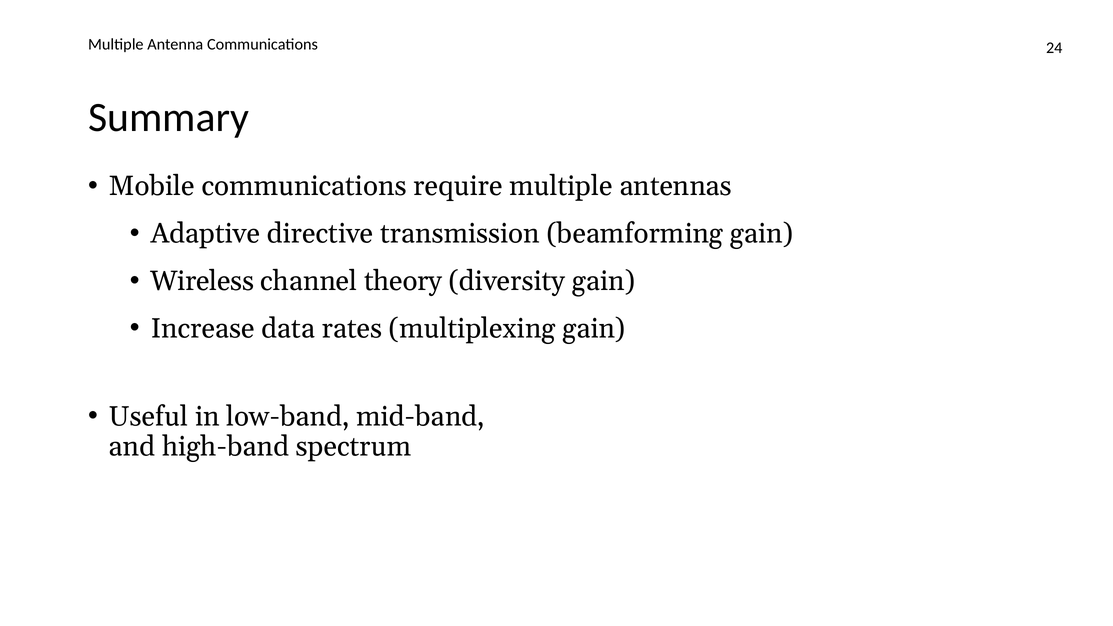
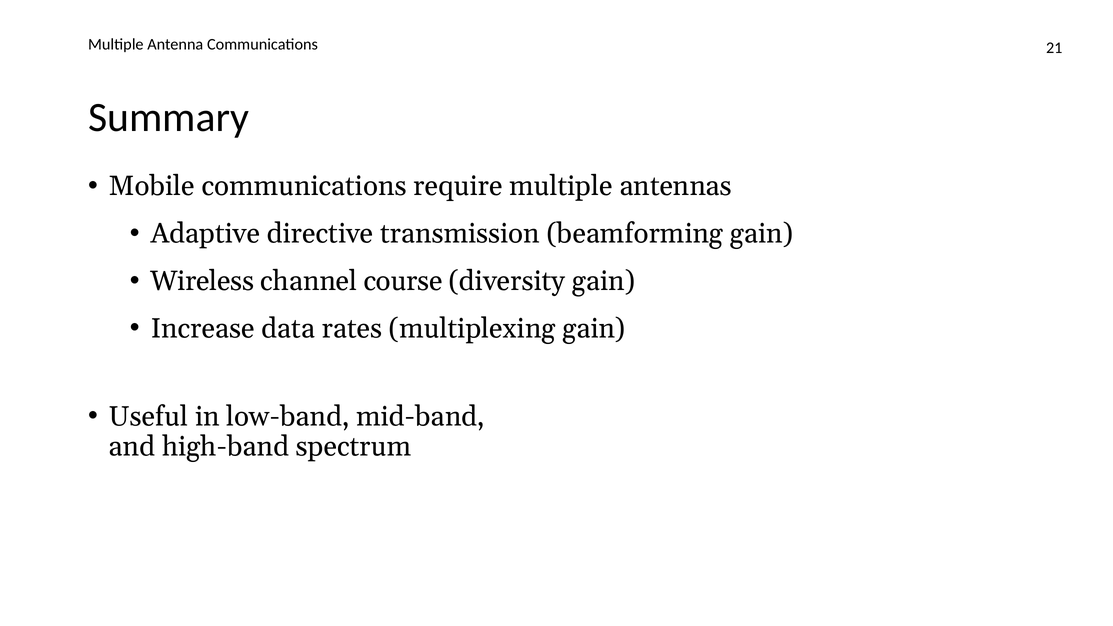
24: 24 -> 21 (1054, 48)
theory: theory -> course (403, 281)
